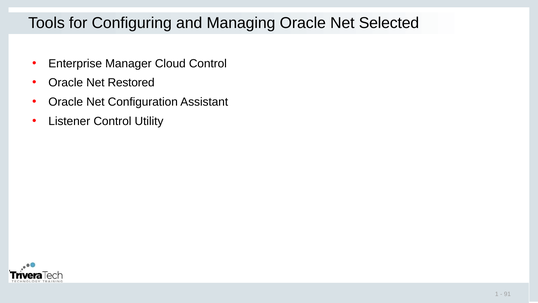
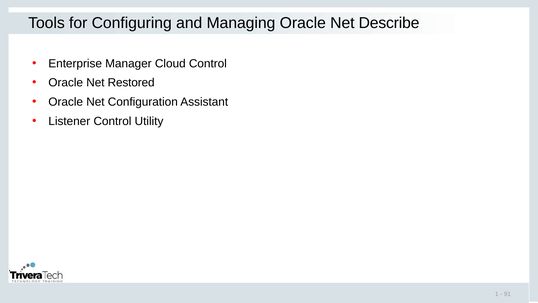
Selected: Selected -> Describe (389, 23)
